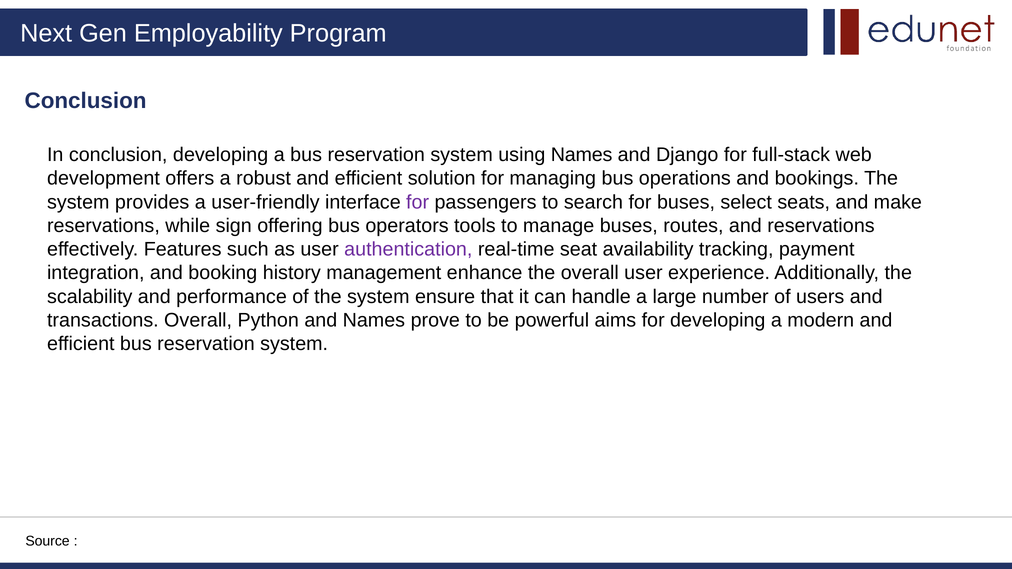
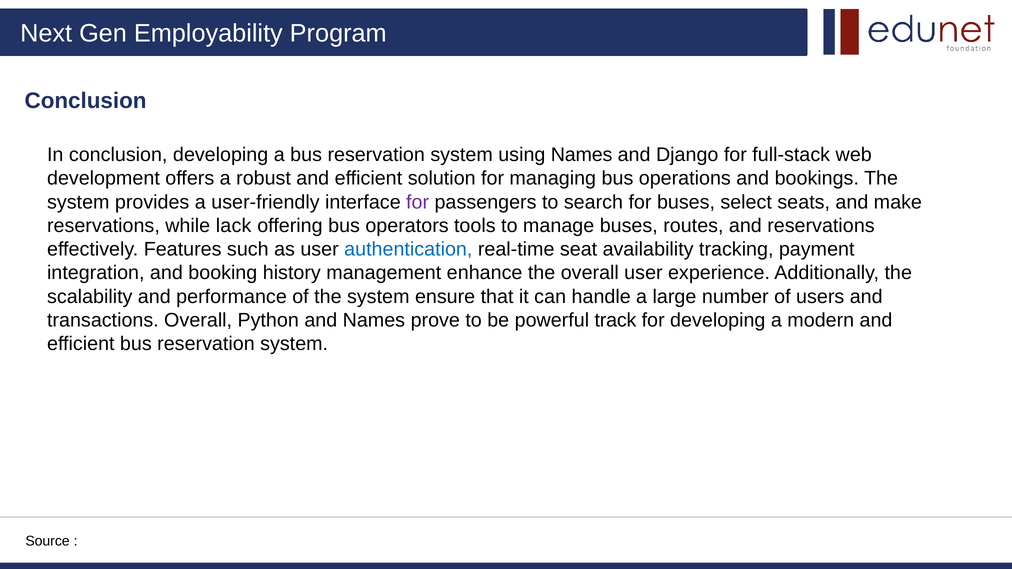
sign: sign -> lack (234, 226)
authentication colour: purple -> blue (408, 249)
aims: aims -> track (615, 320)
